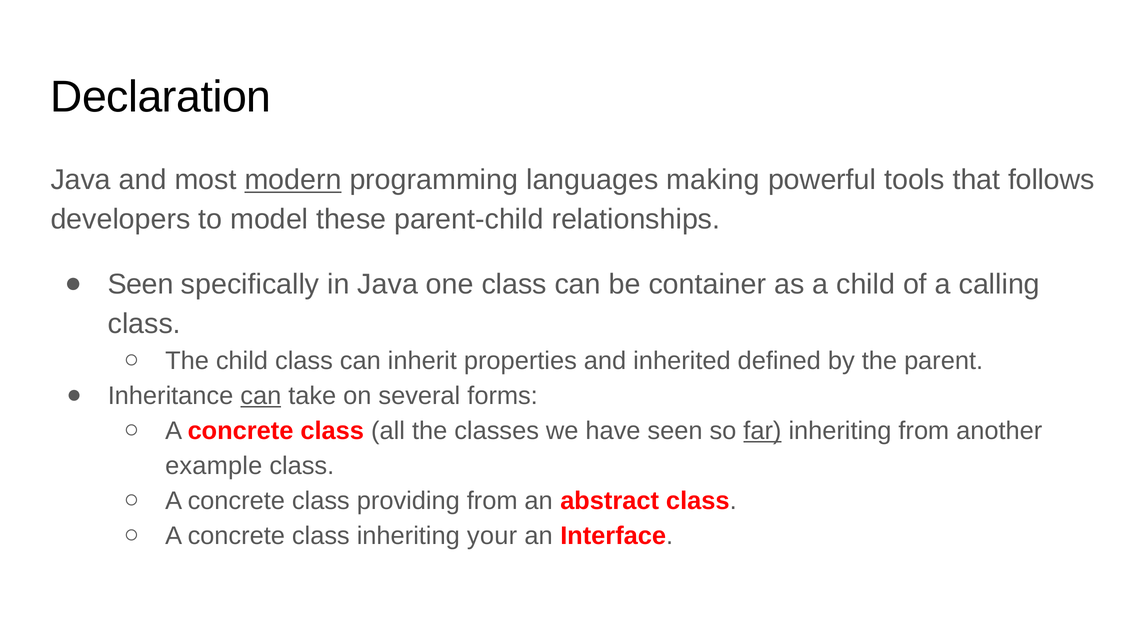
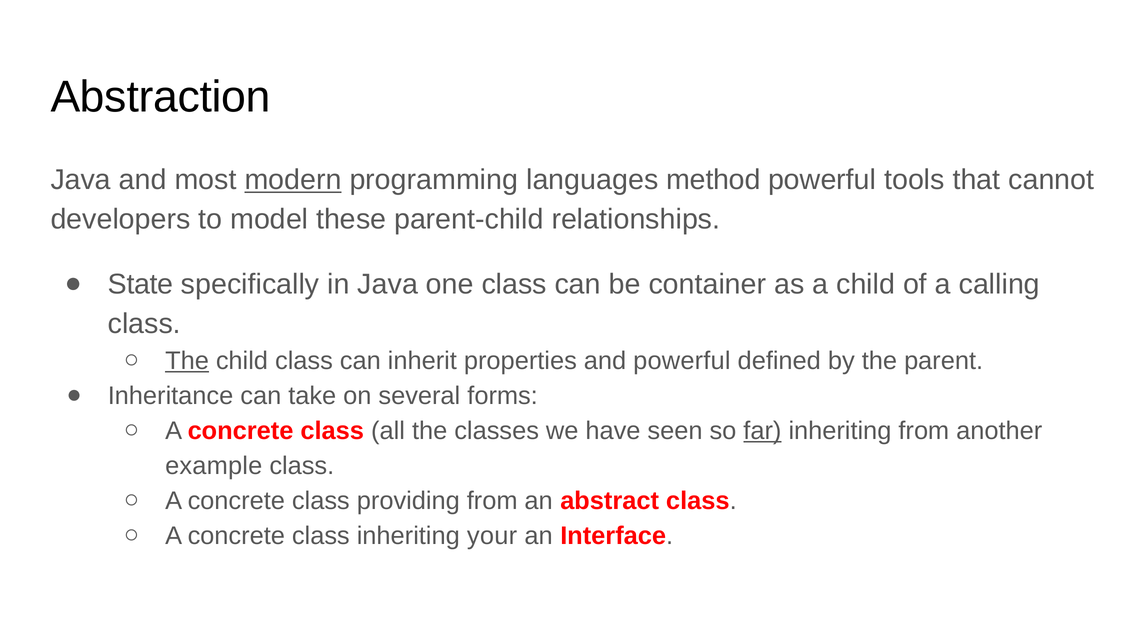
Declaration: Declaration -> Abstraction (161, 97)
making: making -> method (713, 180)
follows: follows -> cannot (1051, 180)
Seen: Seen -> State (141, 285)
The underline: none -> present (187, 361)
and inherited: inherited -> powerful (682, 361)
can underline: present -> none (261, 396)
